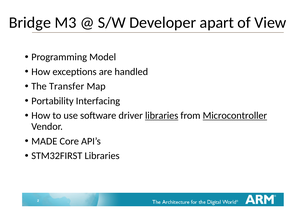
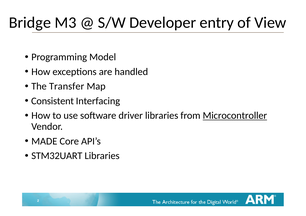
apart: apart -> entry (217, 23)
Portability: Portability -> Consistent (53, 101)
libraries underline: present -> none (162, 116)
STM32FIRST: STM32FIRST -> STM32UART (57, 156)
